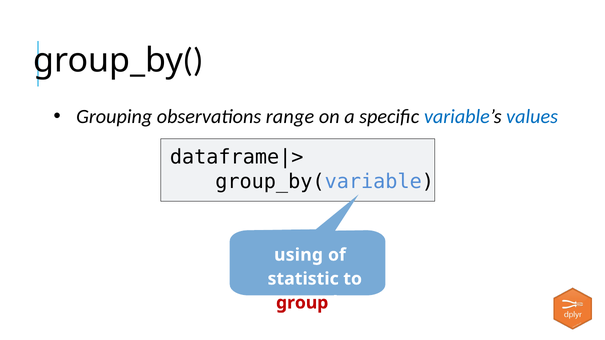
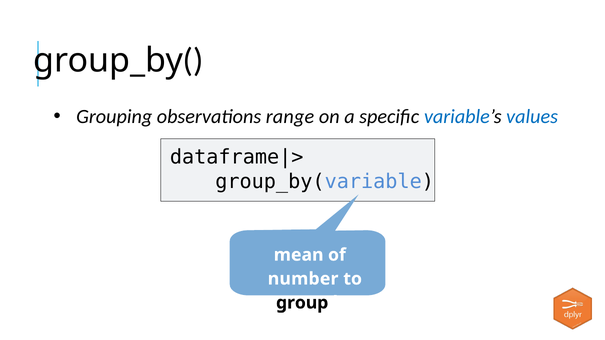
using: using -> mean (299, 255)
statistic: statistic -> number (303, 279)
group colour: red -> black (302, 303)
